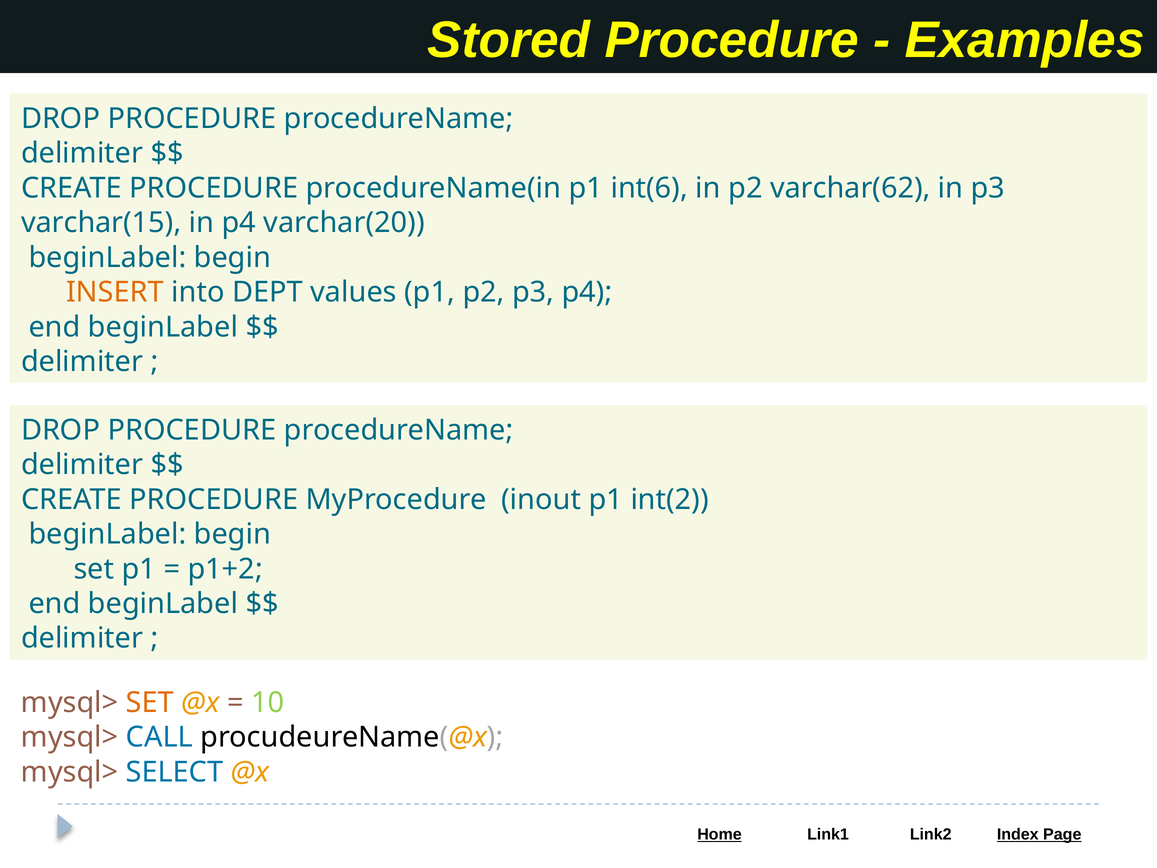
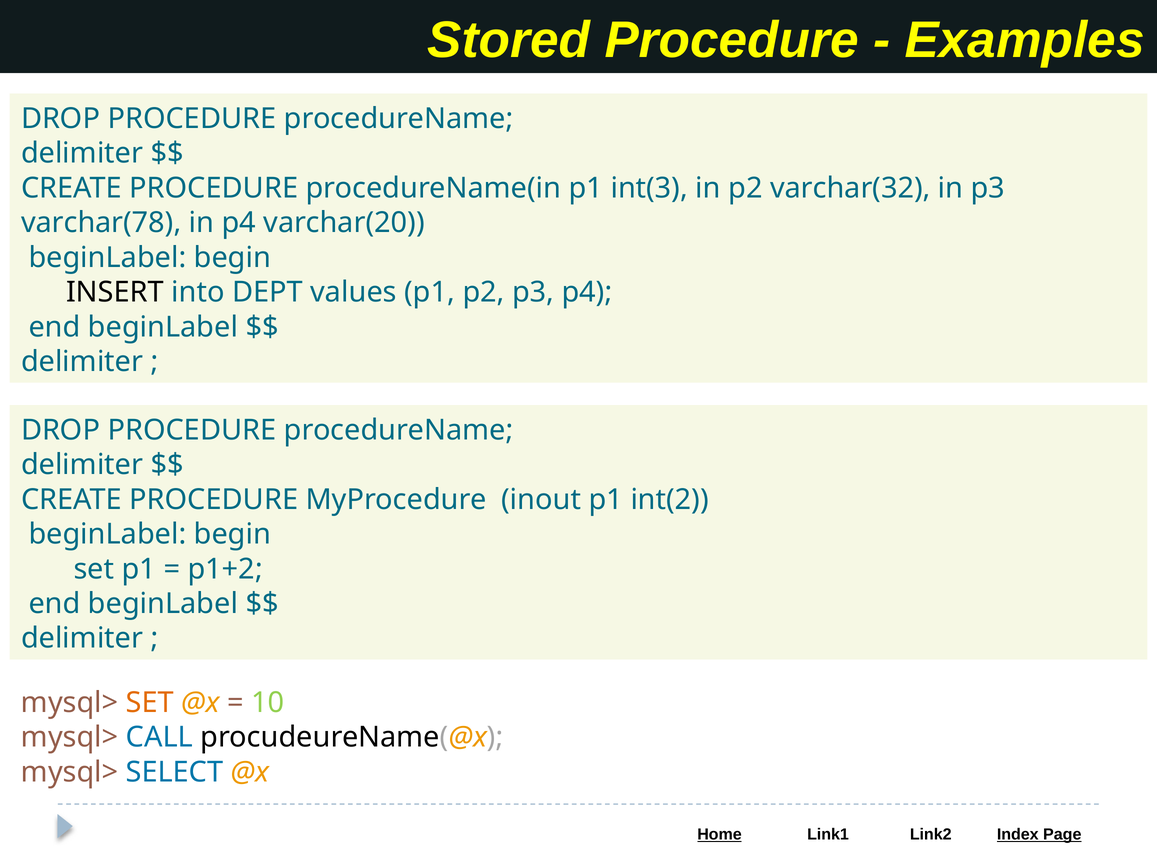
int(6: int(6 -> int(3 (649, 188)
varchar(62: varchar(62 -> varchar(32 (850, 188)
varchar(15: varchar(15 -> varchar(78 (101, 223)
INSERT colour: orange -> black (115, 292)
